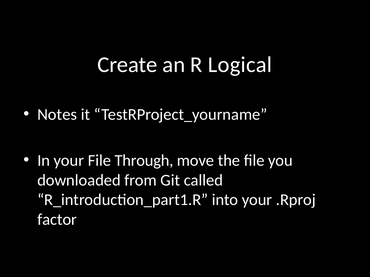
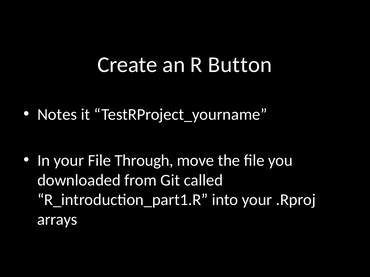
Logical: Logical -> Button (240, 65)
factor: factor -> arrays (57, 220)
